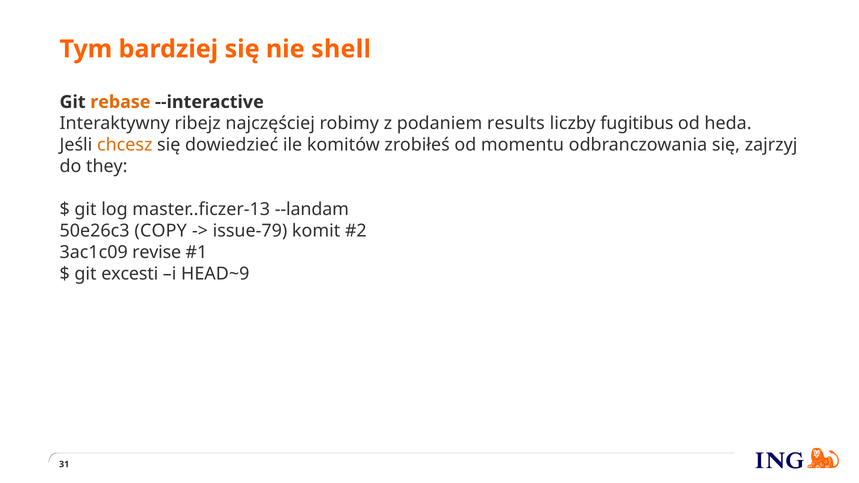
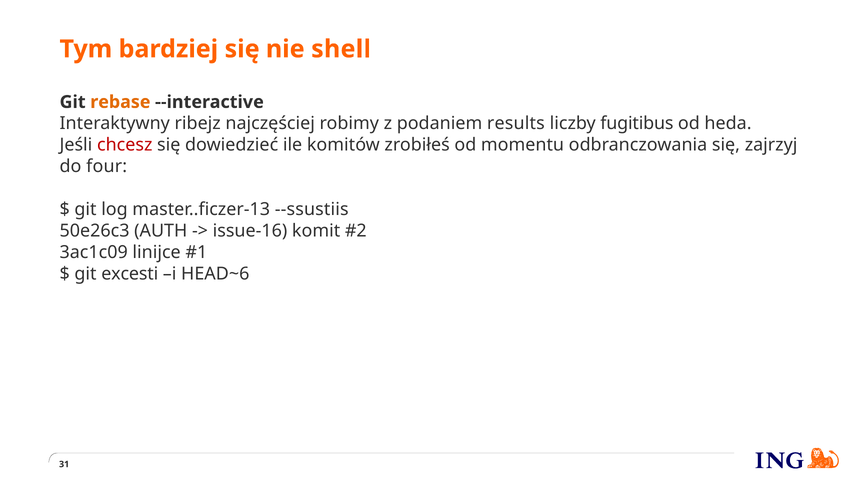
chcesz colour: orange -> red (125, 145)
they: they -> four (107, 167)
--landam: --landam -> --ssustiis (312, 209)
COPY: COPY -> AUTH (161, 231)
issue-79: issue-79 -> issue-16 (250, 231)
revise: revise -> linijce (157, 252)
HEAD~9: HEAD~9 -> HEAD~6 (215, 274)
